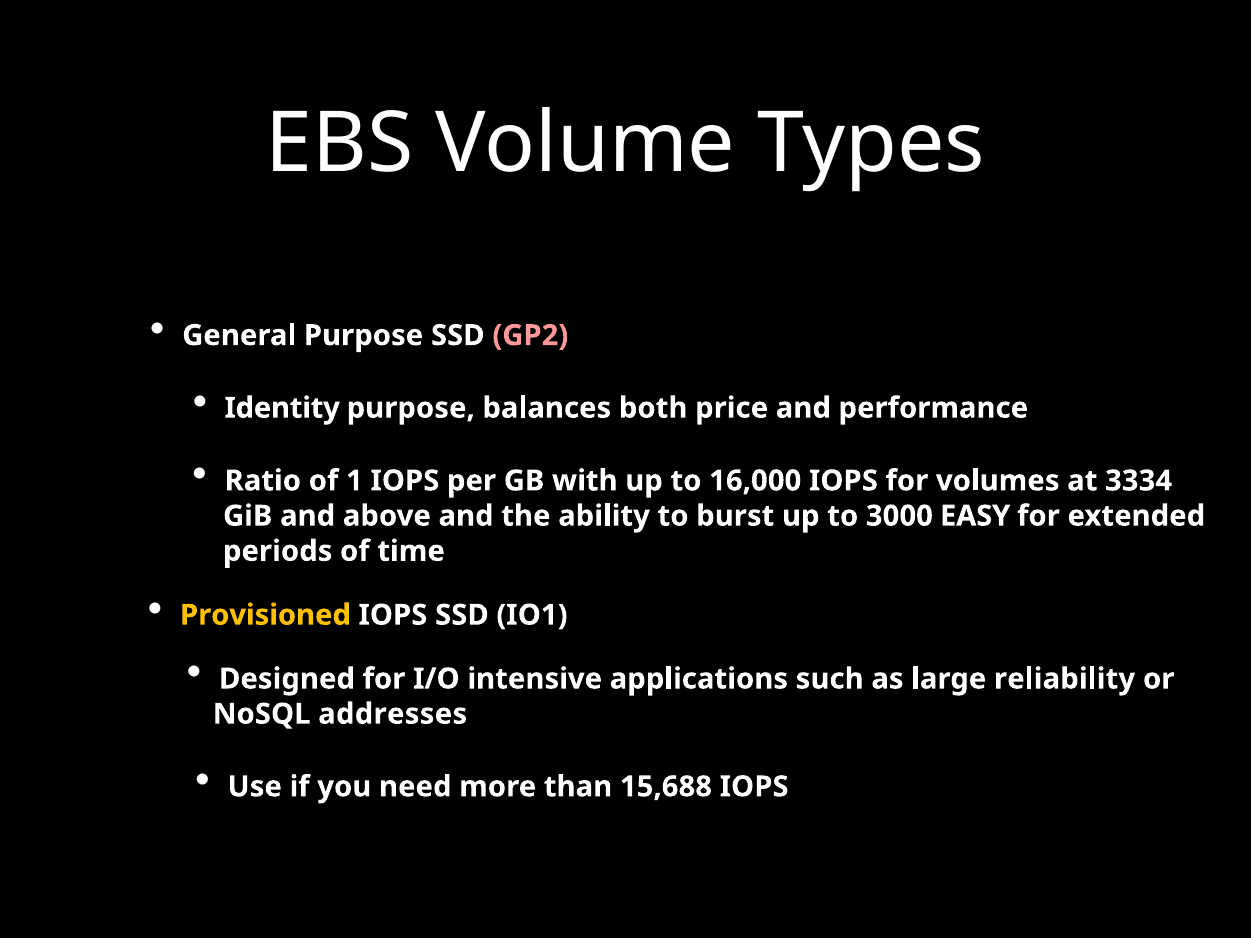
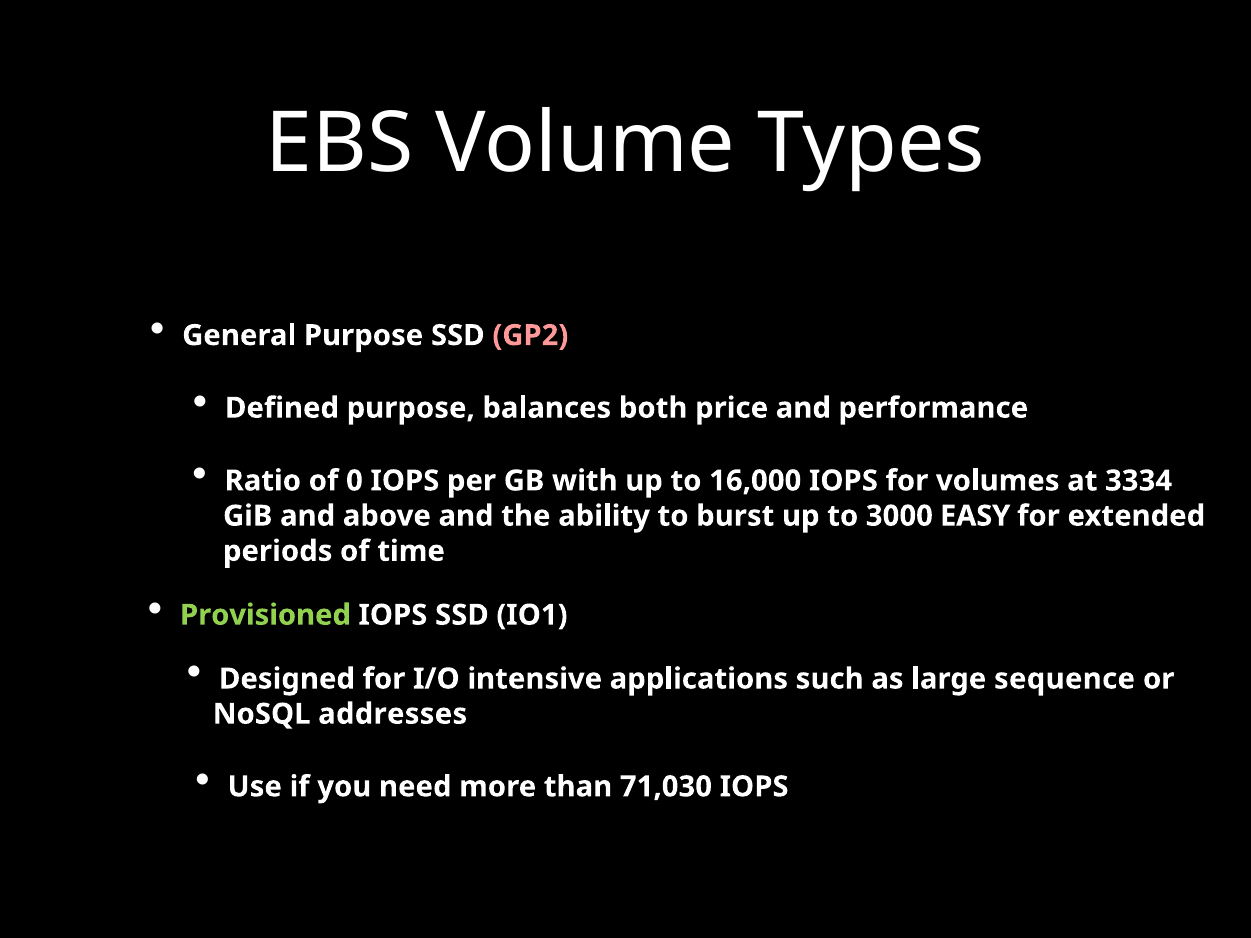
Identity: Identity -> Defined (282, 408)
1: 1 -> 0 (354, 481)
Provisioned colour: yellow -> light green (265, 615)
reliability: reliability -> sequence (1065, 679)
15,688: 15,688 -> 71,030 (666, 787)
